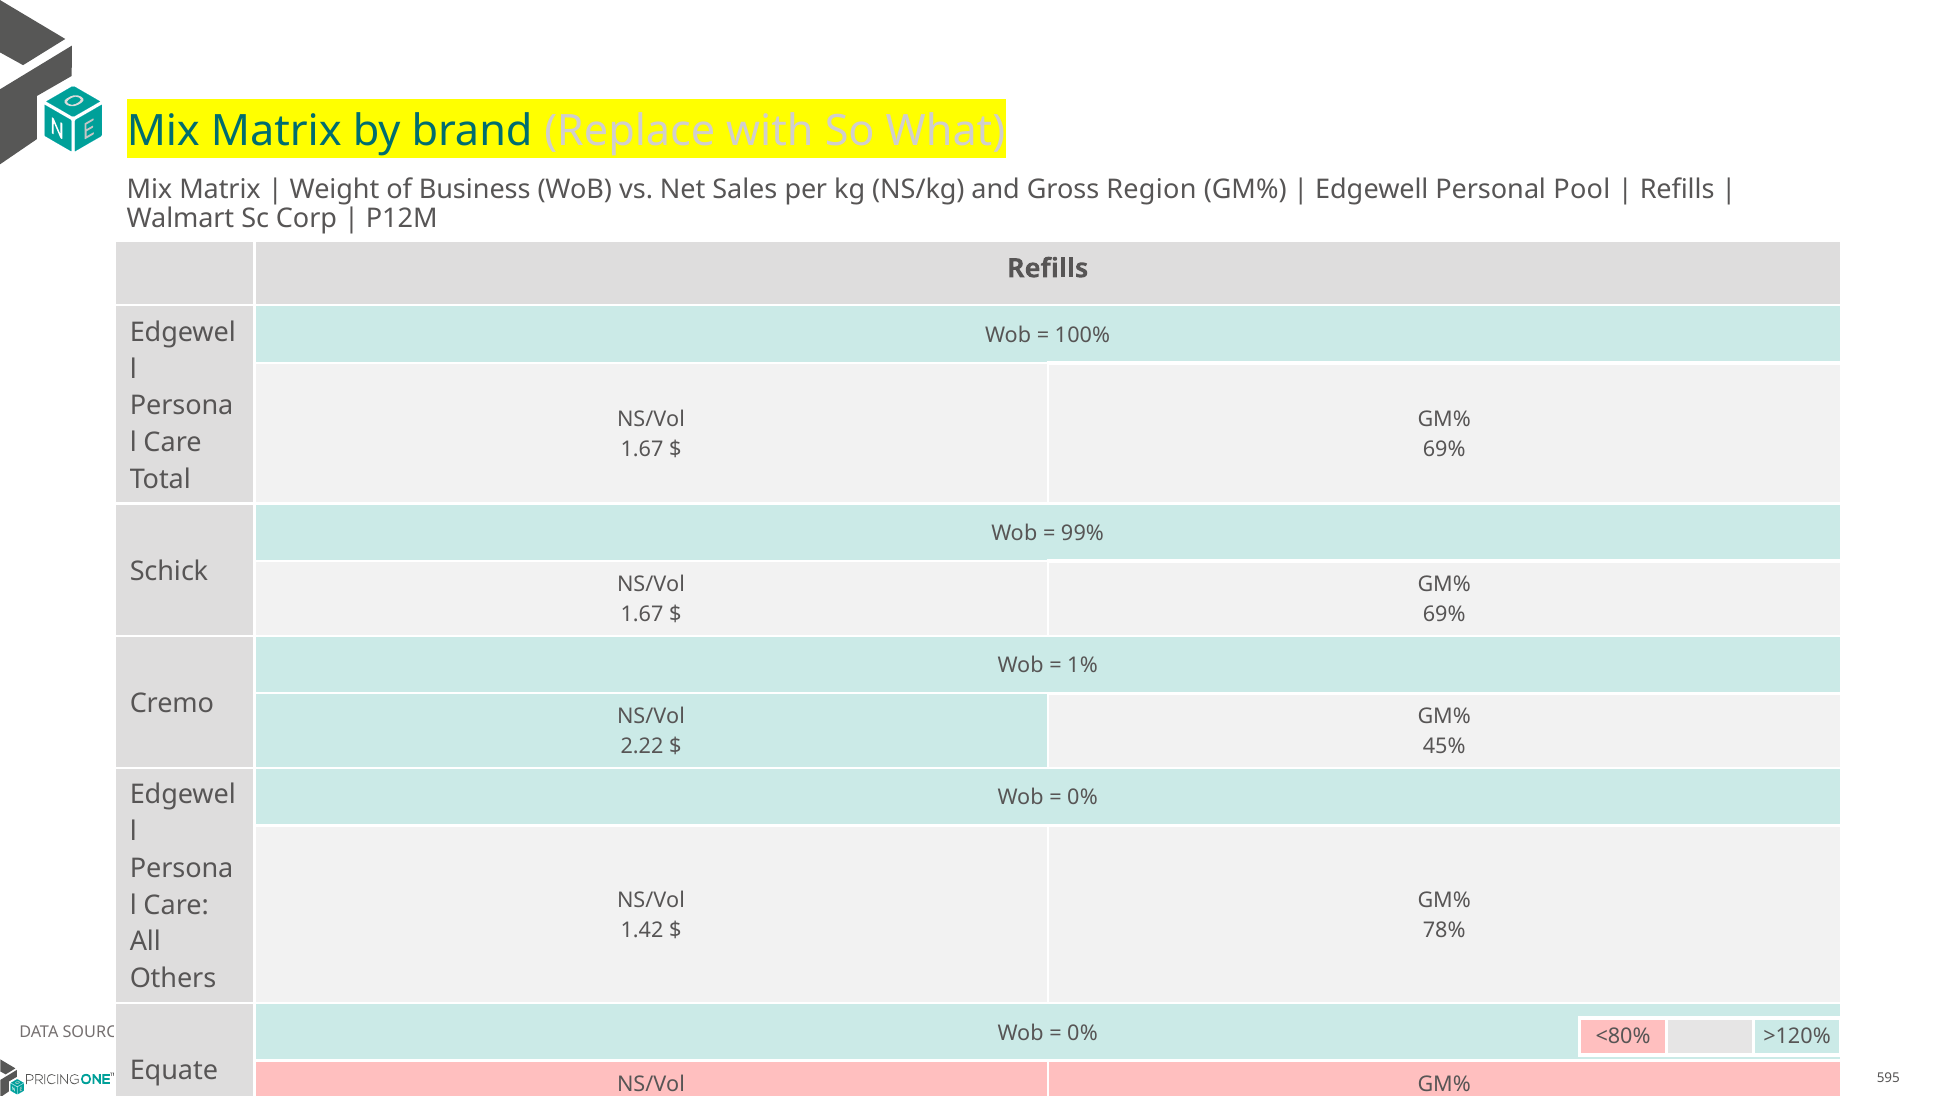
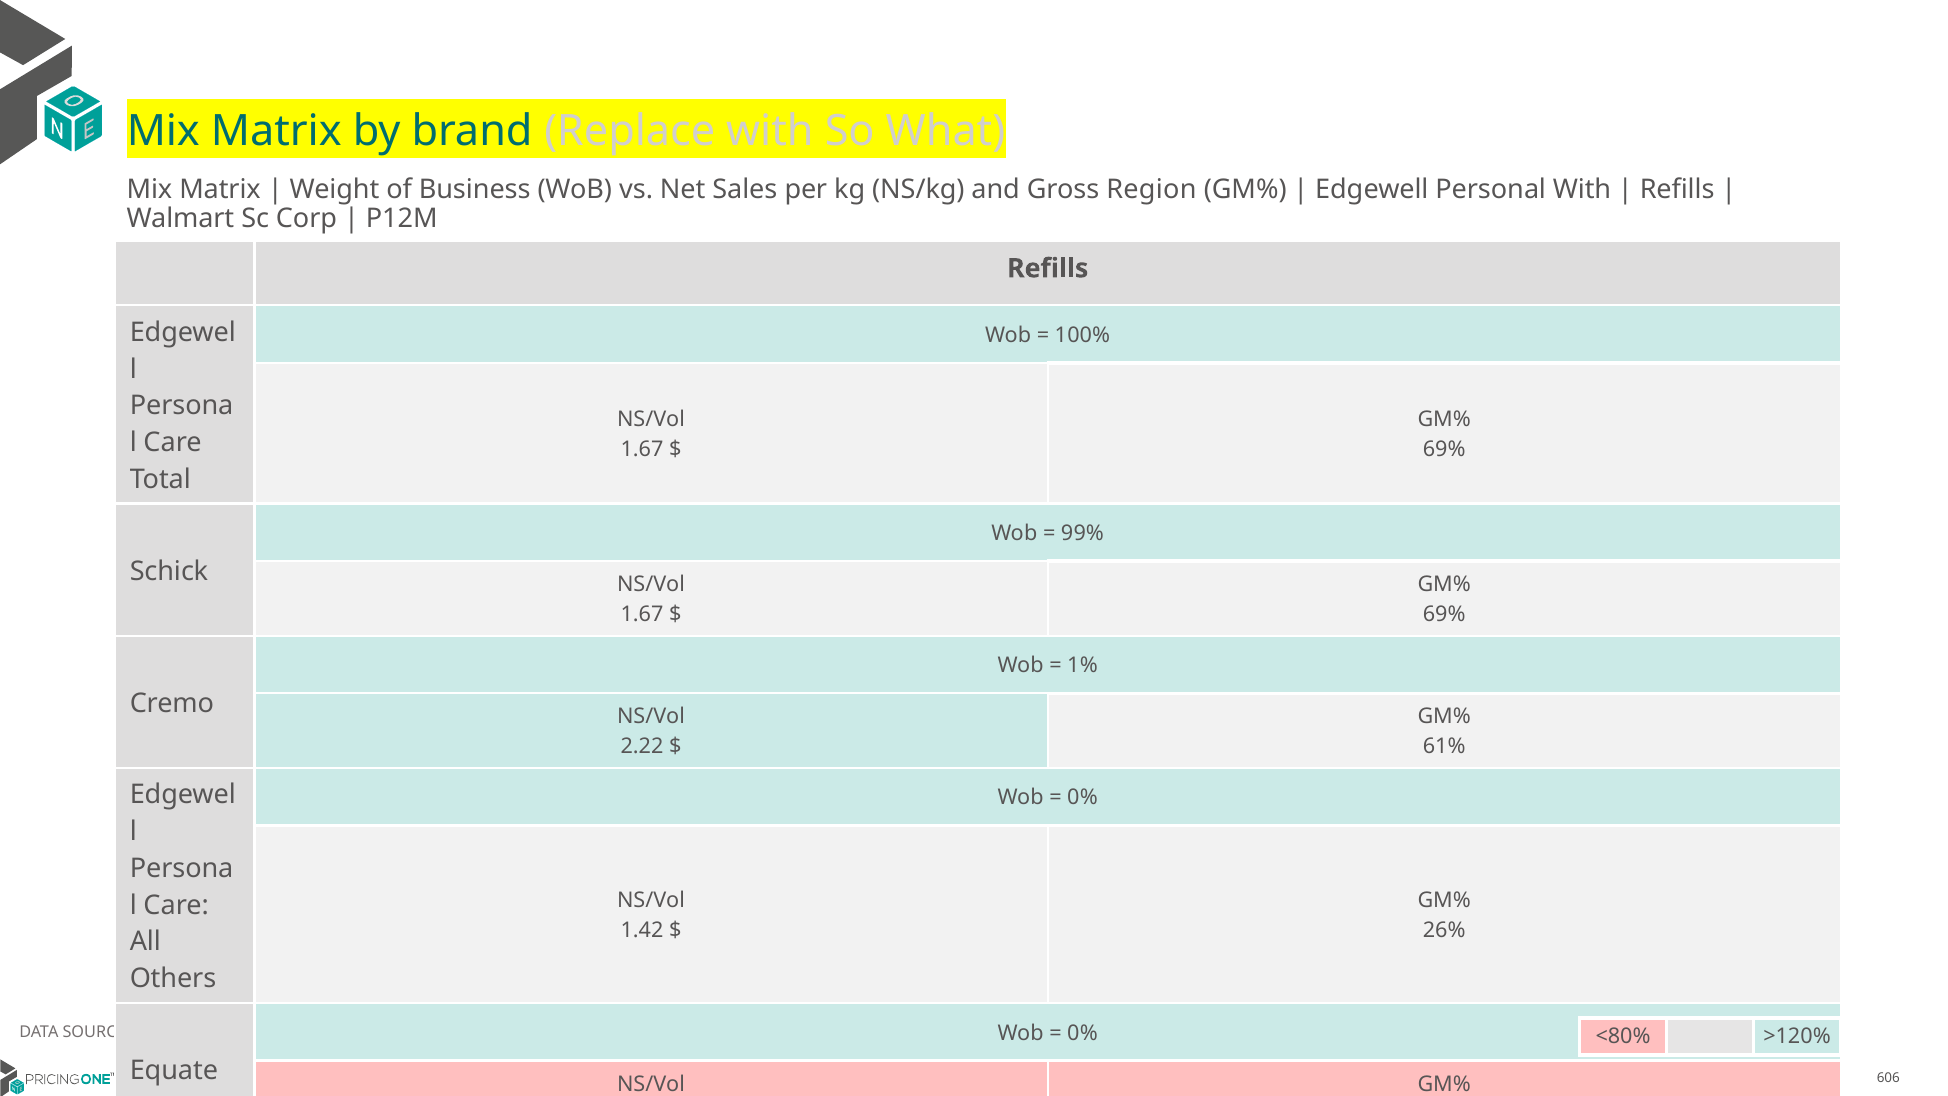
Personal Pool: Pool -> With (1582, 189)
45%: 45% -> 61% (1444, 747)
78%: 78% -> 26% (1444, 930)
595: 595 -> 606 (1888, 1077)
